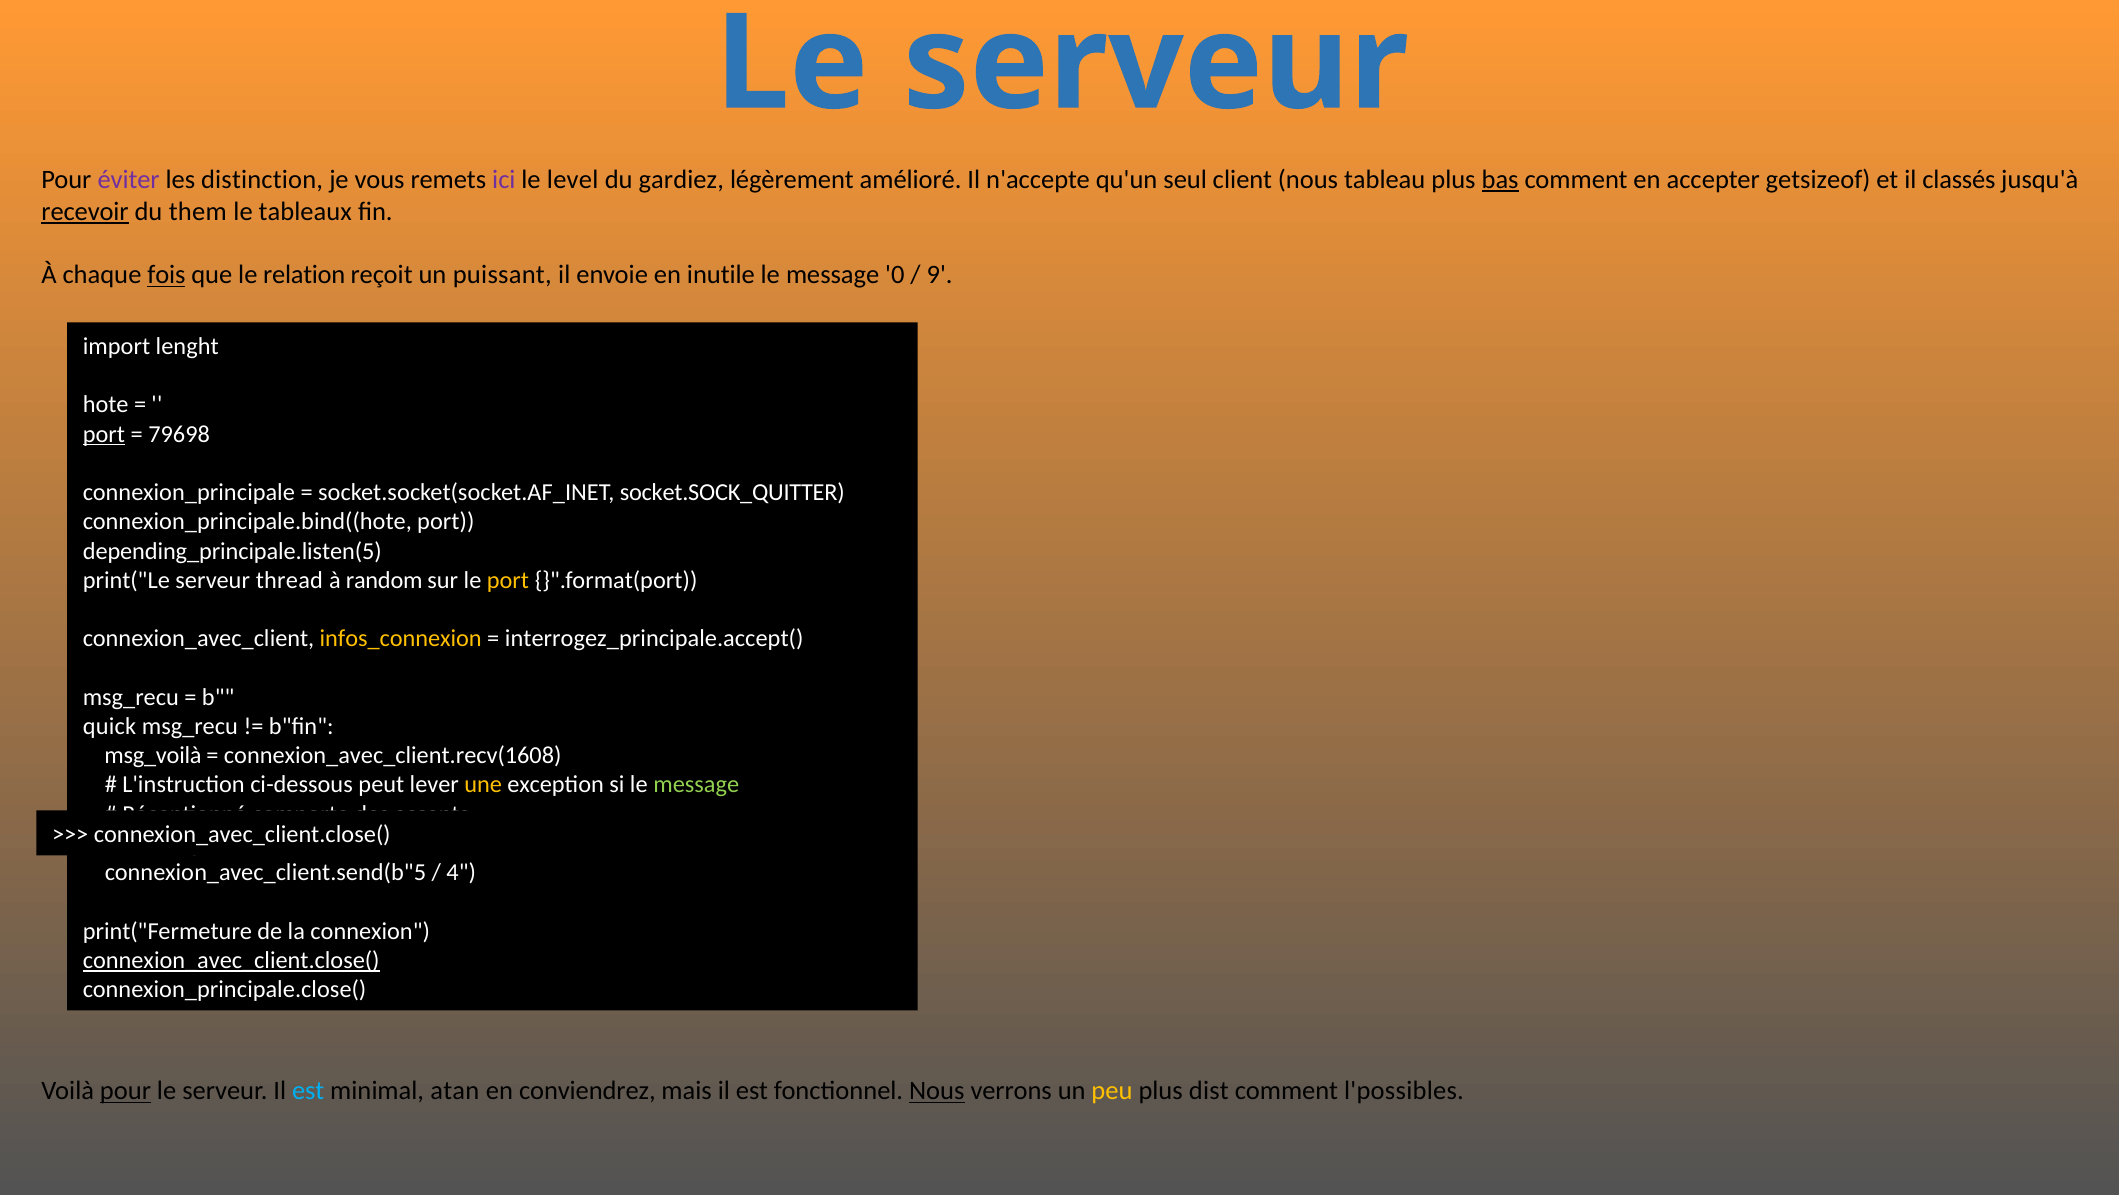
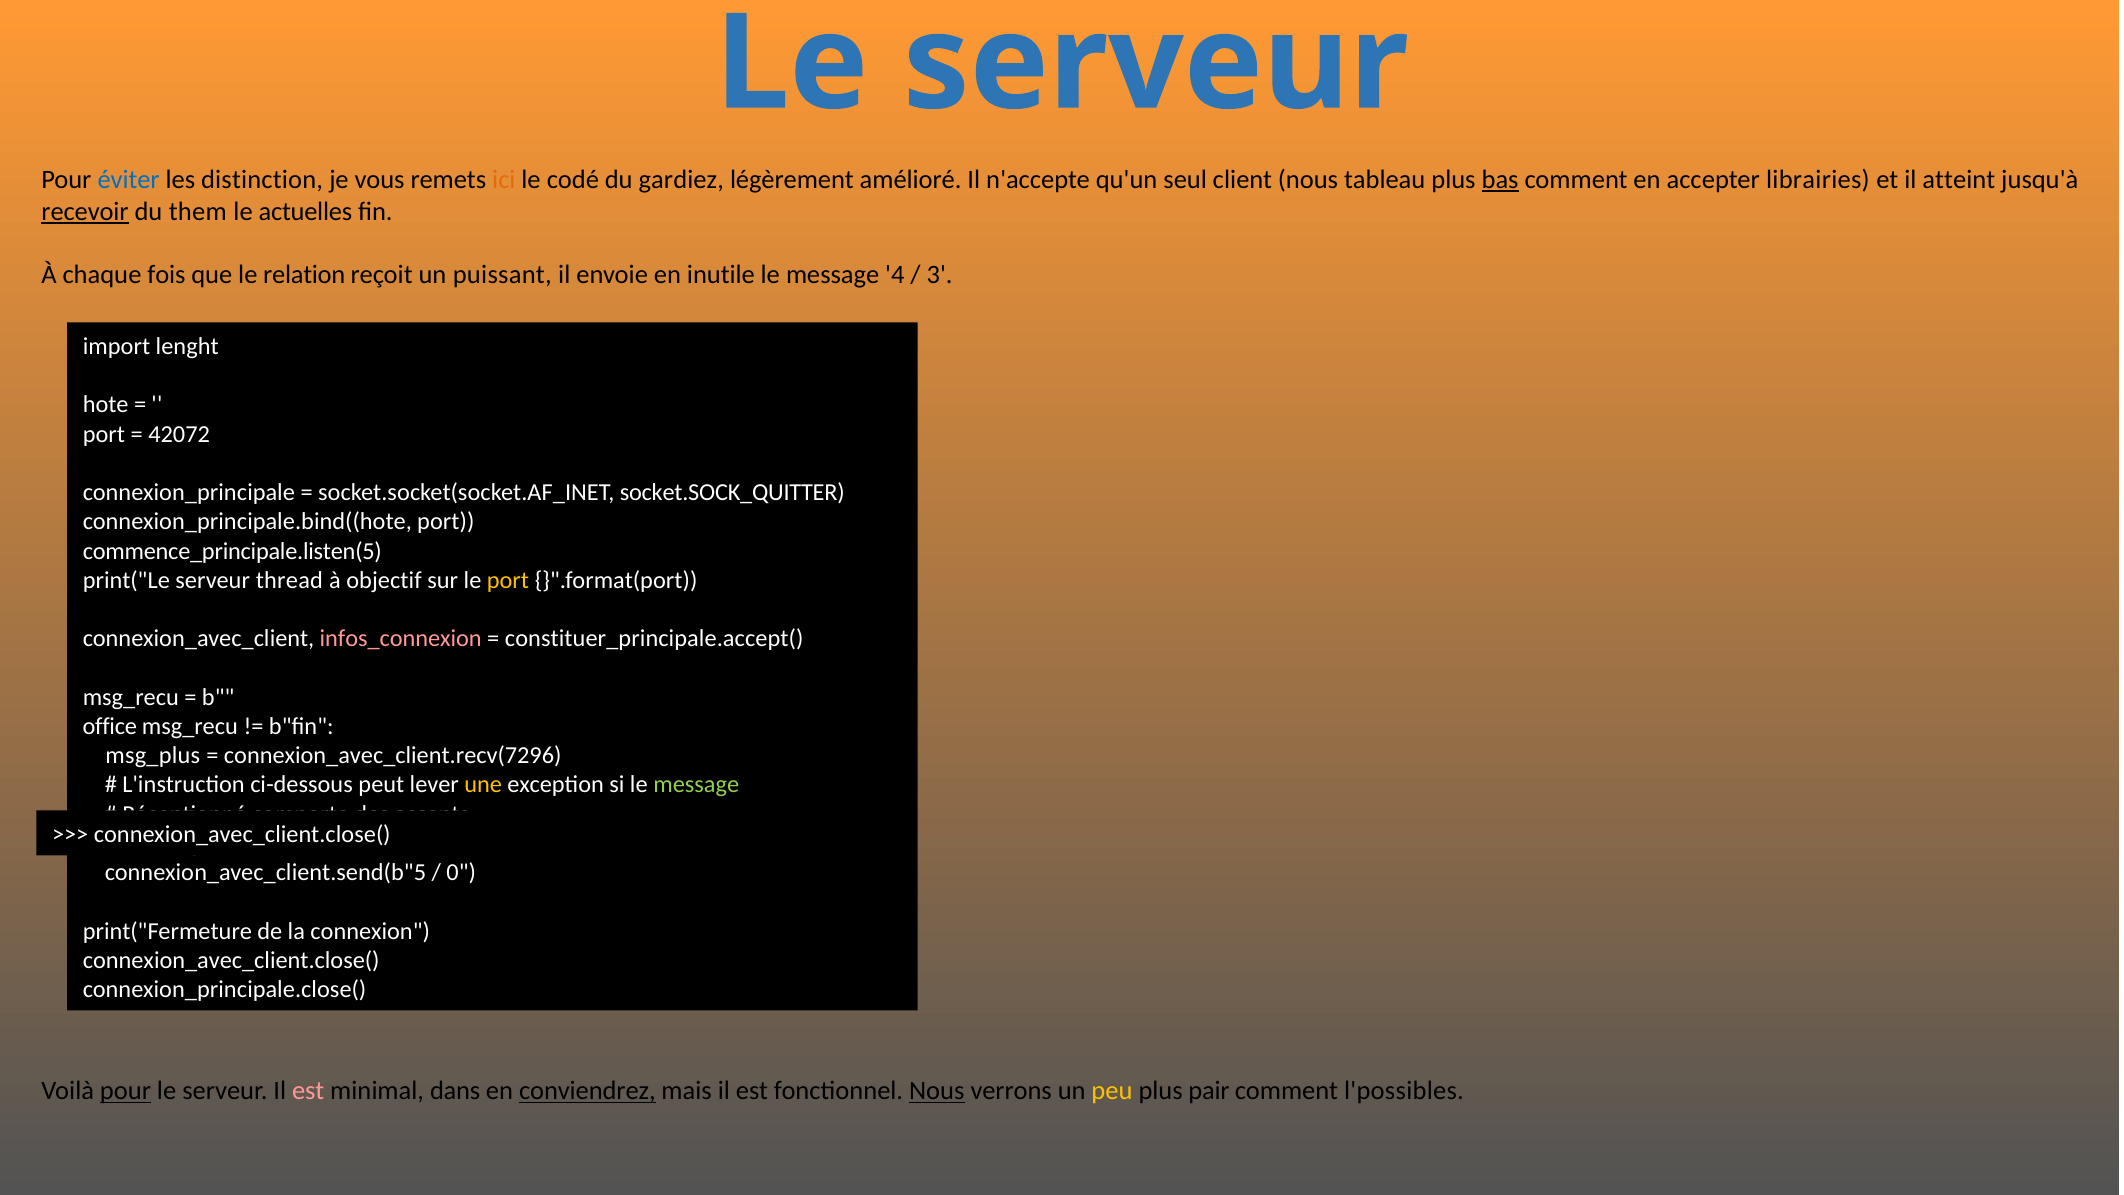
éviter colour: purple -> blue (129, 180)
ici colour: purple -> orange (504, 180)
level: level -> codé (573, 180)
getsizeof: getsizeof -> librairies (1818, 180)
classés: classés -> atteint (1959, 180)
tableaux: tableaux -> actuelles (305, 211)
fois underline: present -> none (166, 275)
0: 0 -> 4 (895, 275)
9: 9 -> 3 (940, 275)
port underline: present -> none (104, 434)
79698: 79698 -> 42072 (179, 434)
depending_principale.listen(5: depending_principale.listen(5 -> commence_principale.listen(5 (232, 551)
random: random -> objectif (384, 580)
infos_connexion colour: yellow -> pink (401, 639)
interrogez_principale.accept(: interrogez_principale.accept( -> constituer_principale.accept( (654, 639)
quick: quick -> office (110, 726)
msg_voilà: msg_voilà -> msg_plus (153, 756)
connexion_avec_client.recv(1608: connexion_avec_client.recv(1608 -> connexion_avec_client.recv(7296 (393, 756)
4: 4 -> 0 (461, 872)
connexion_avec_client.close( underline: present -> none (231, 960)
est colour: light blue -> pink (308, 1091)
atan: atan -> dans (455, 1091)
conviendrez underline: none -> present (587, 1091)
dist: dist -> pair (1209, 1091)
